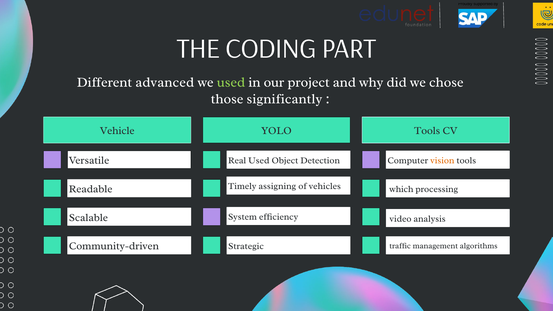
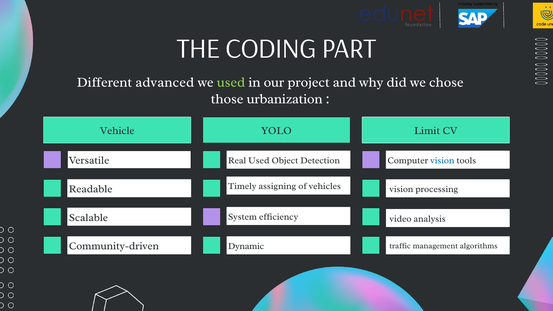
significantly: significantly -> urbanization (285, 99)
YOLO Tools: Tools -> Limit (427, 131)
vision colour: orange -> blue (442, 160)
which: which -> vision (401, 189)
Strategic: Strategic -> Dynamic (246, 246)
